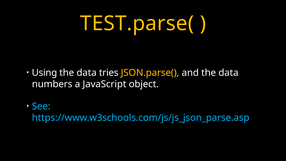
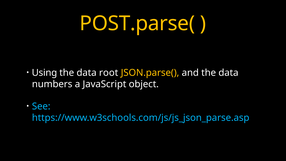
TEST.parse(: TEST.parse( -> POST.parse( (137, 23)
tries: tries -> root (109, 73)
